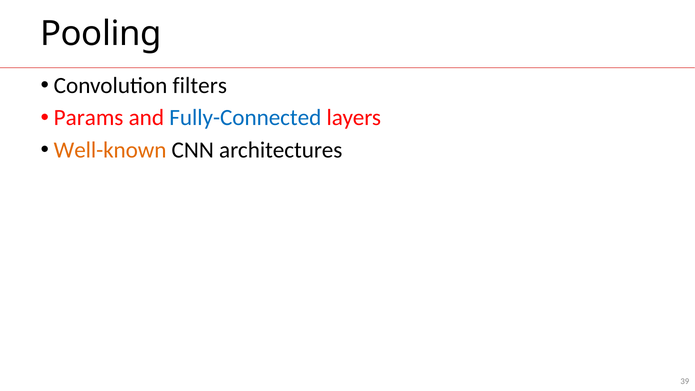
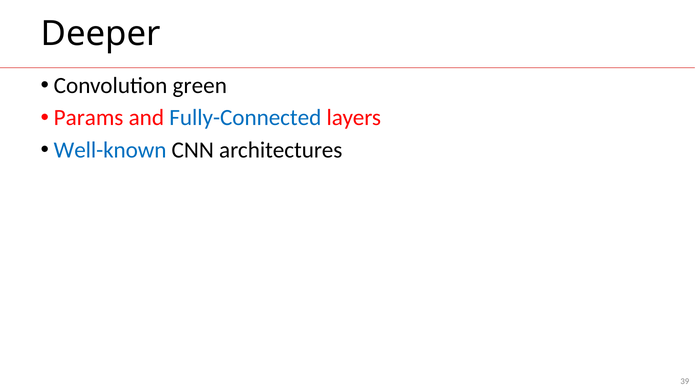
Pooling: Pooling -> Deeper (101, 34)
filters: filters -> green (200, 86)
Well-known colour: orange -> blue (110, 150)
